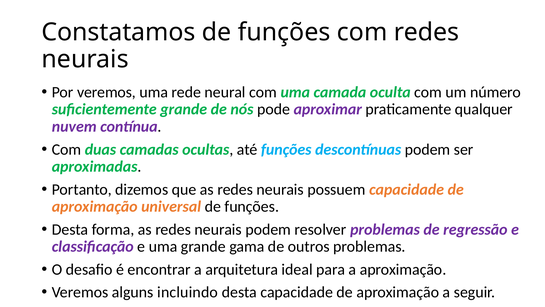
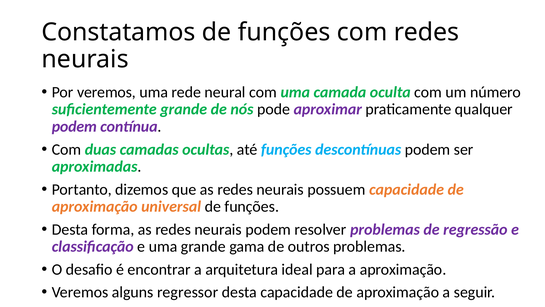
nuvem: nuvem -> podem (74, 126)
incluindo: incluindo -> regressor (188, 292)
